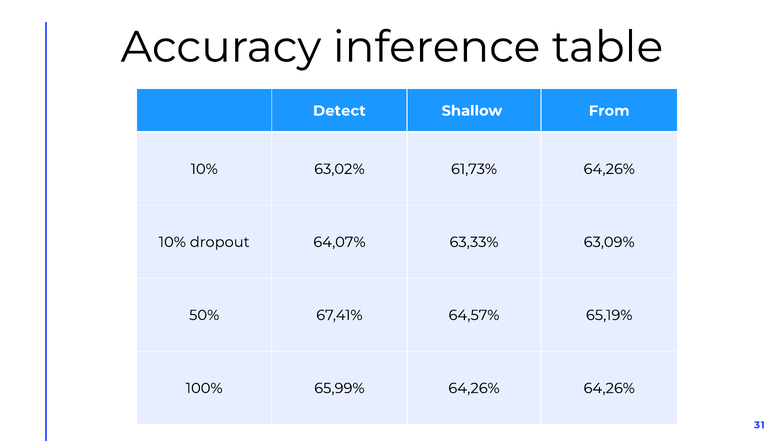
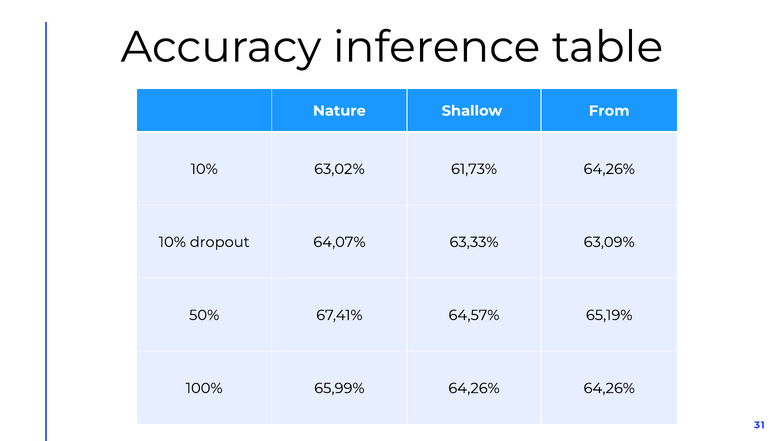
Detect: Detect -> Nature (339, 111)
